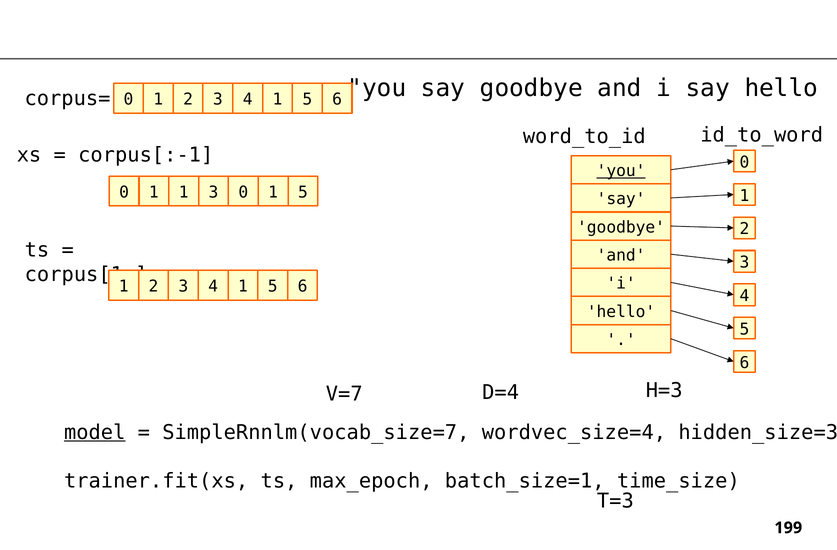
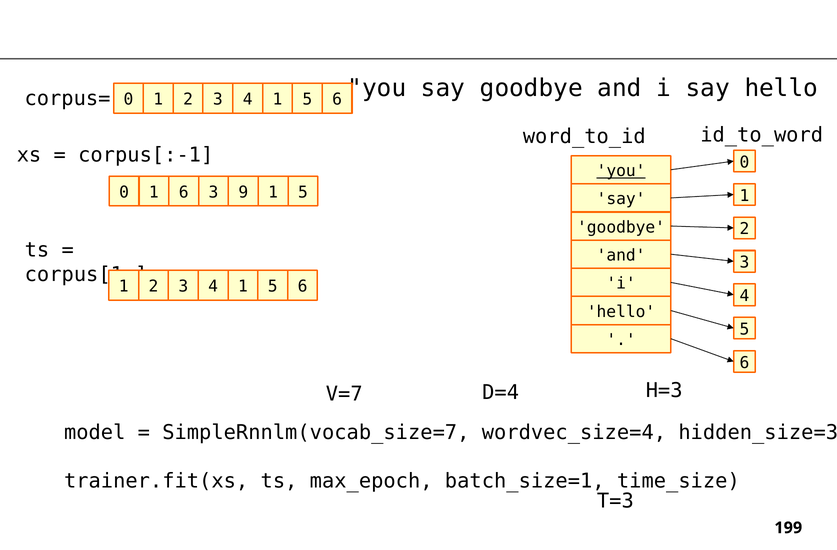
1 1: 1 -> 6 (184, 192)
3 0: 0 -> 9 (243, 192)
model underline: present -> none (95, 432)
